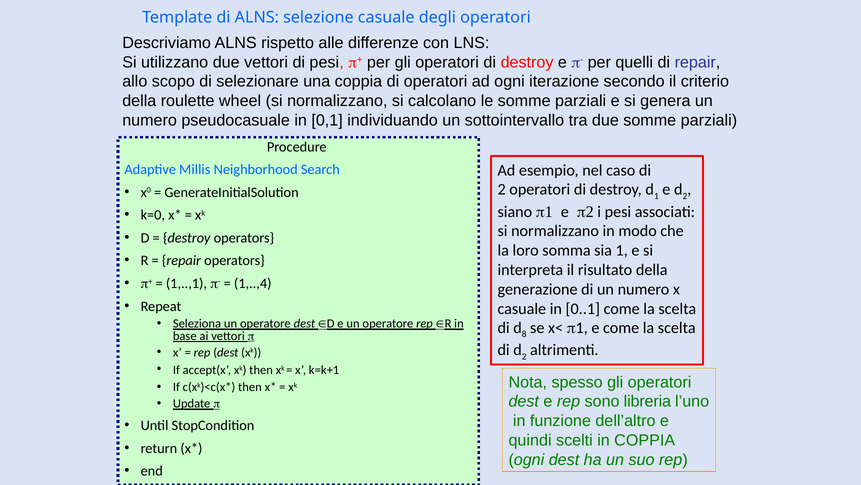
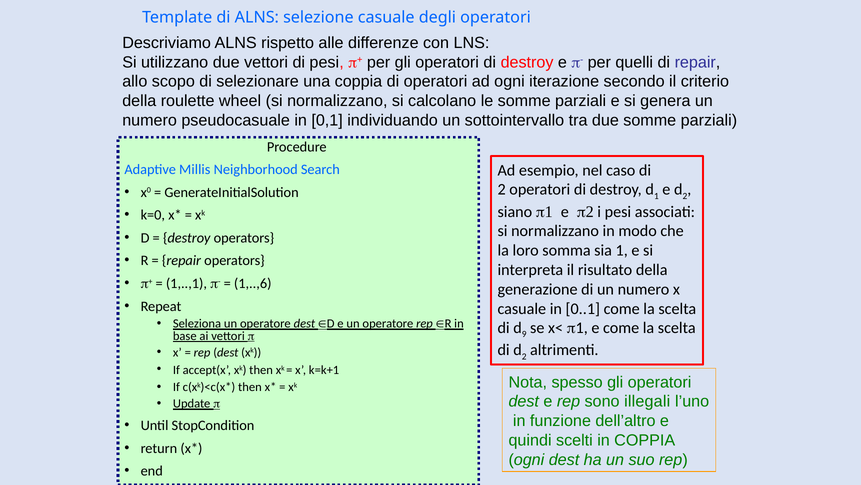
1,..,4: 1,..,4 -> 1,..,6 (253, 283)
8: 8 -> 9 (524, 334)
libreria: libreria -> illegali (647, 401)
